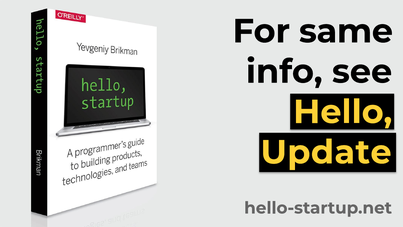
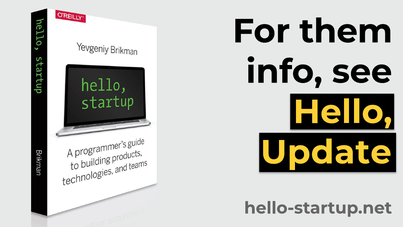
same: same -> them (346, 31)
